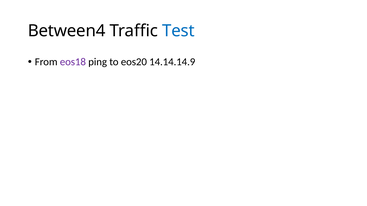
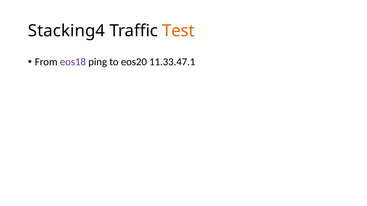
Between4: Between4 -> Stacking4 (67, 31)
Test colour: blue -> orange (178, 31)
14.14.14.9: 14.14.14.9 -> 11.33.47.1 (172, 62)
